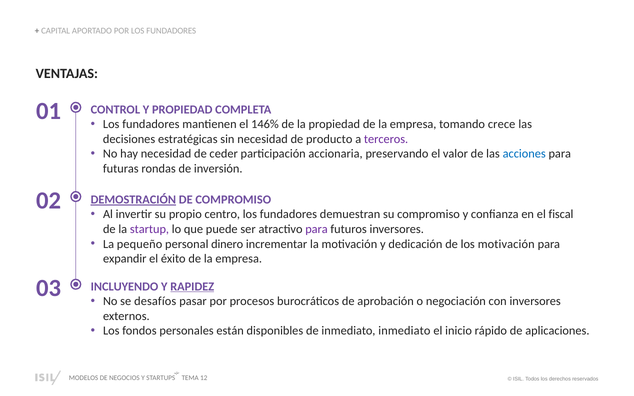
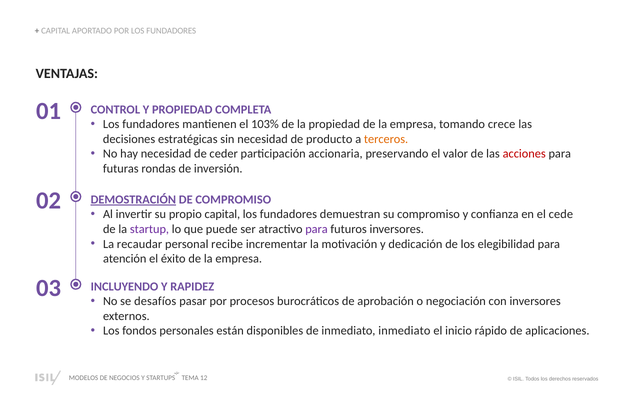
146%: 146% -> 103% (265, 124)
terceros colour: purple -> orange (386, 139)
acciones colour: blue -> red (524, 154)
propio centro: centro -> capital (222, 215)
fiscal: fiscal -> cede (561, 215)
pequeño: pequeño -> recaudar (140, 244)
dinero: dinero -> recibe (227, 244)
los motivación: motivación -> elegibilidad (506, 244)
expandir: expandir -> atención (125, 259)
RAPIDEZ underline: present -> none (192, 287)
